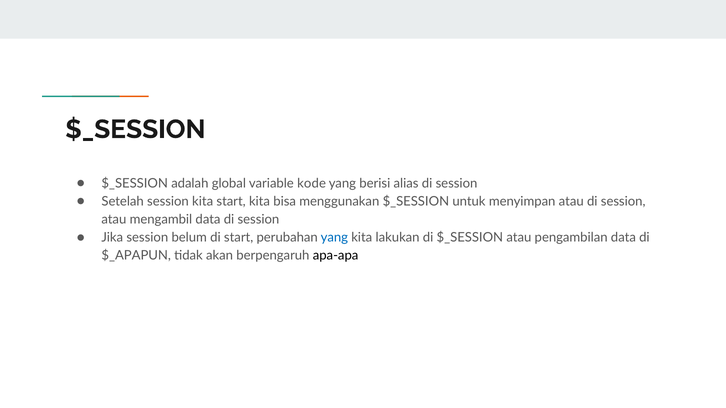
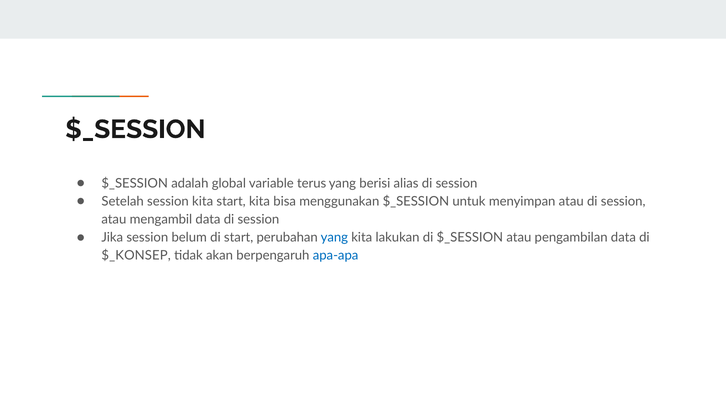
kode: kode -> terus (312, 183)
$_APAPUN: $_APAPUN -> $_KONSEP (136, 256)
apa-apa colour: black -> blue (336, 256)
